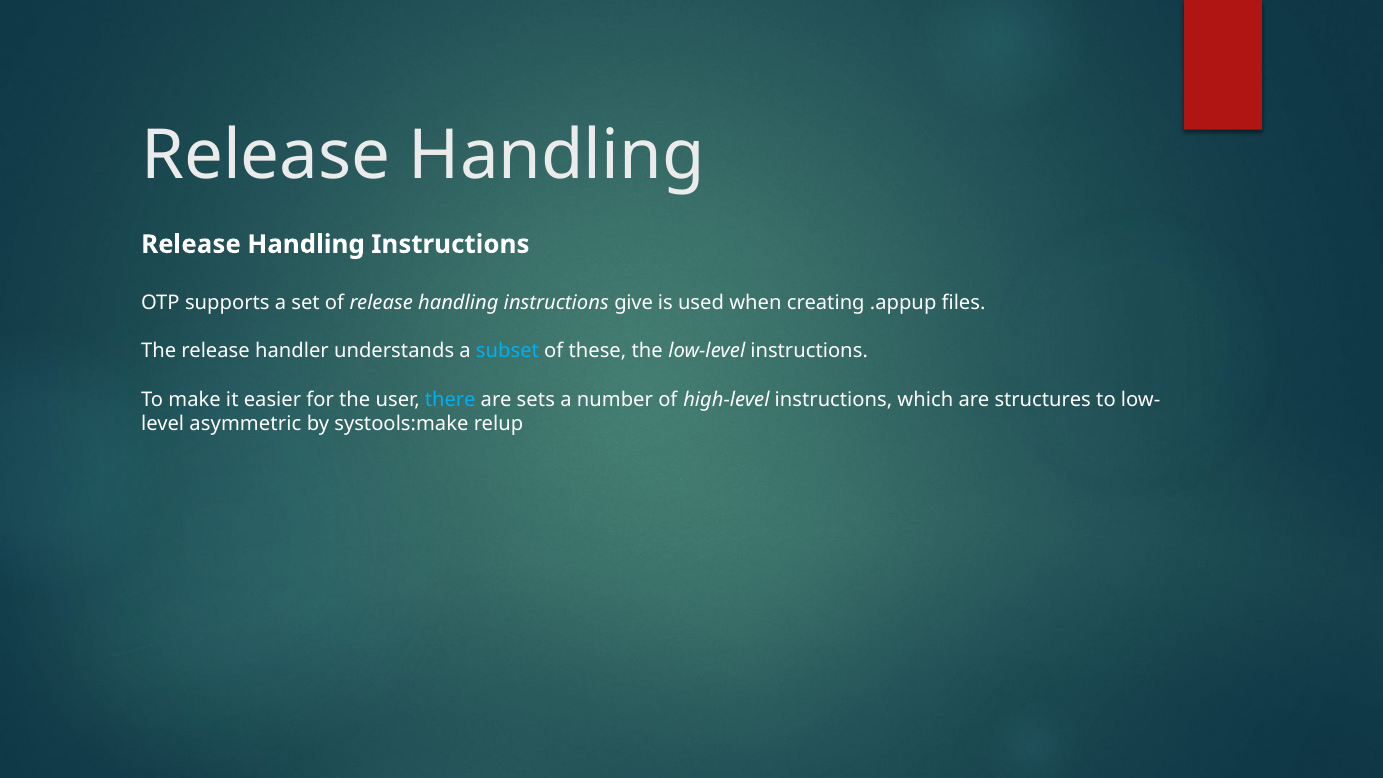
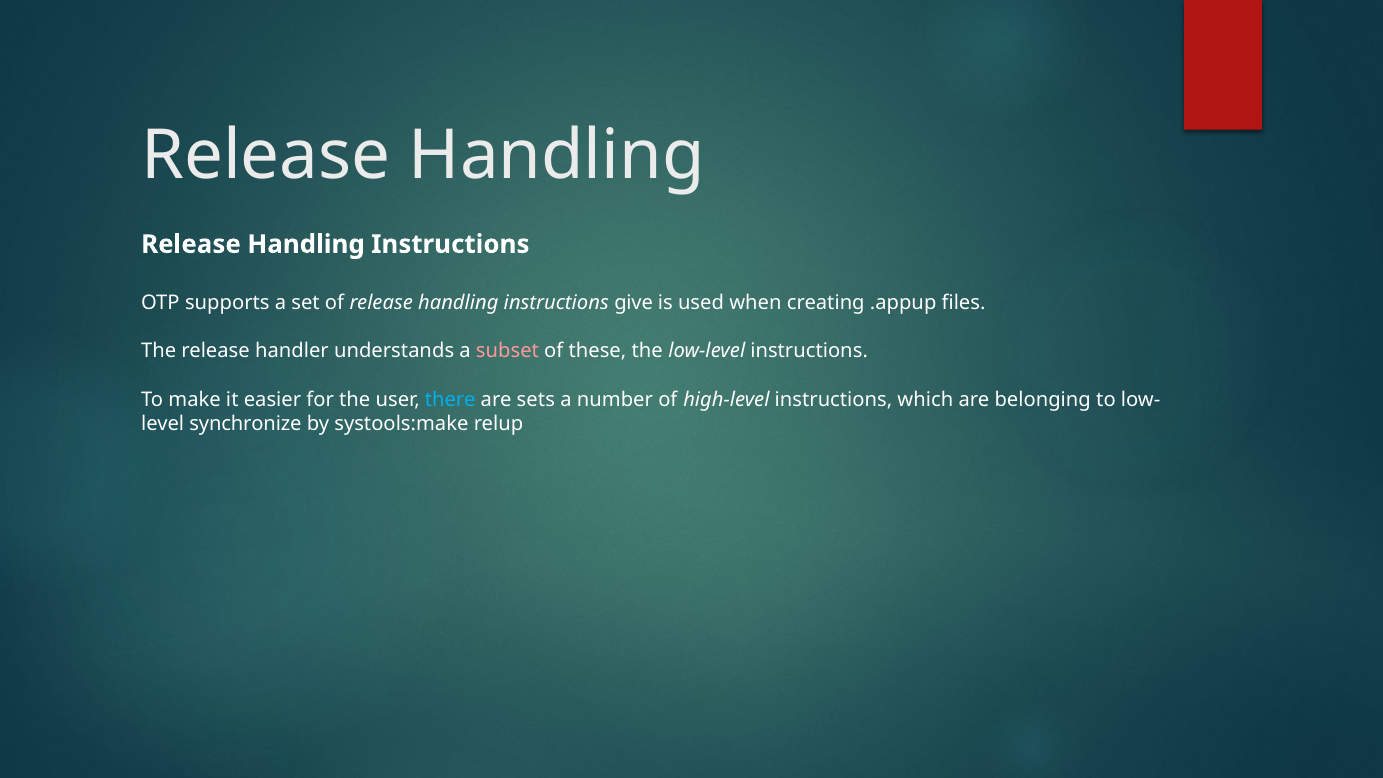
subset colour: light blue -> pink (507, 351)
structures: structures -> belonging (1043, 400)
asymmetric: asymmetric -> synchronize (245, 424)
